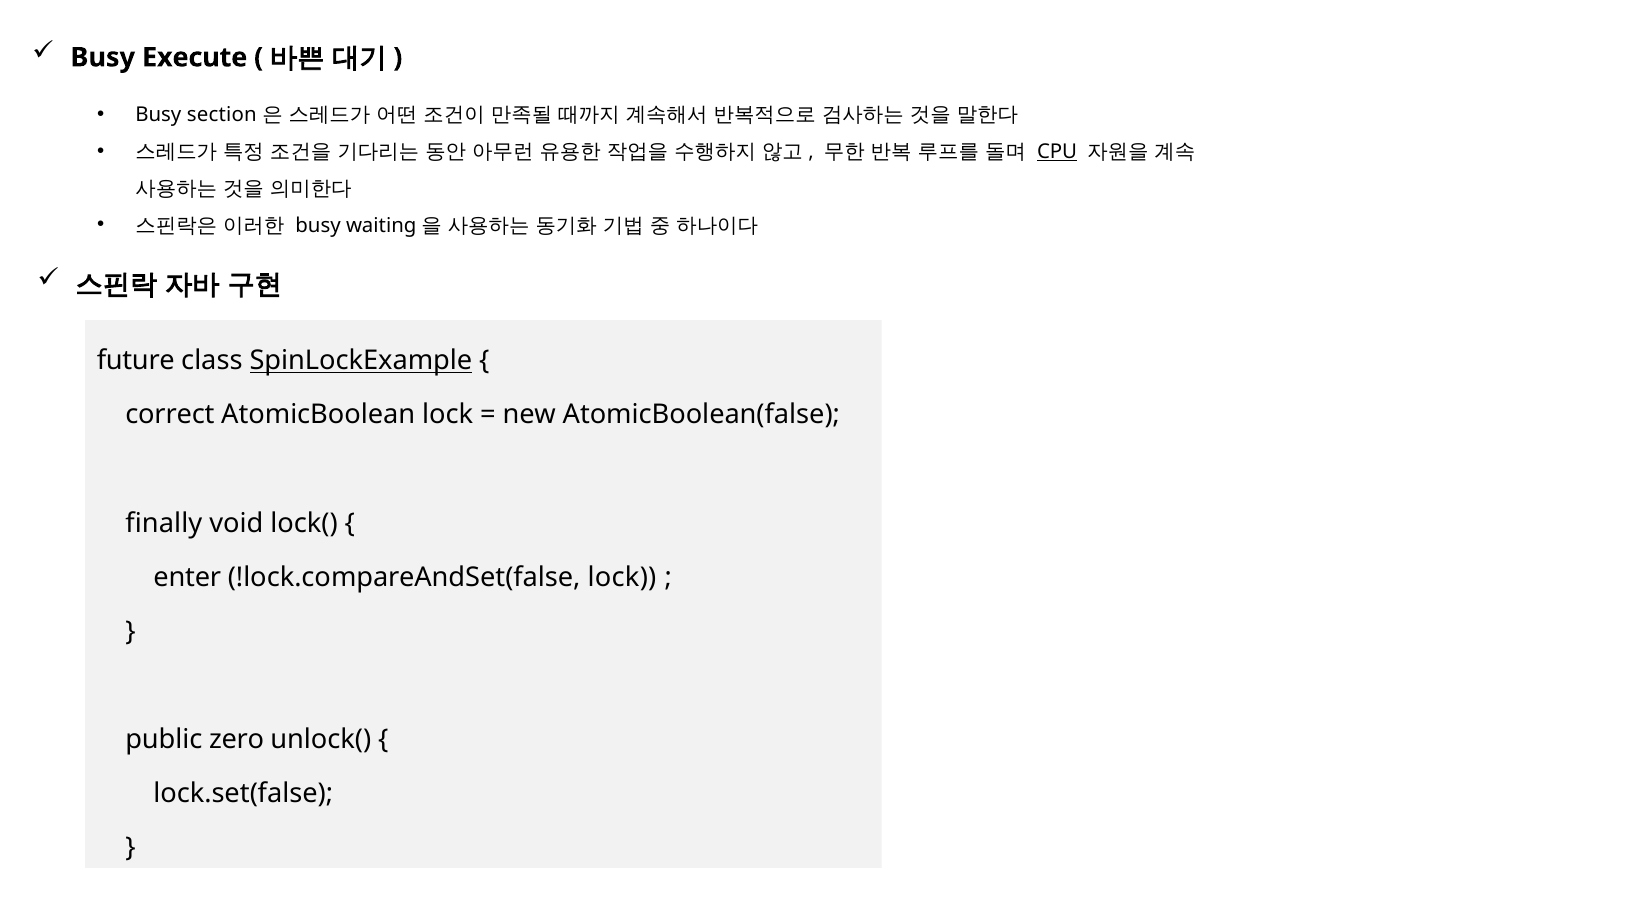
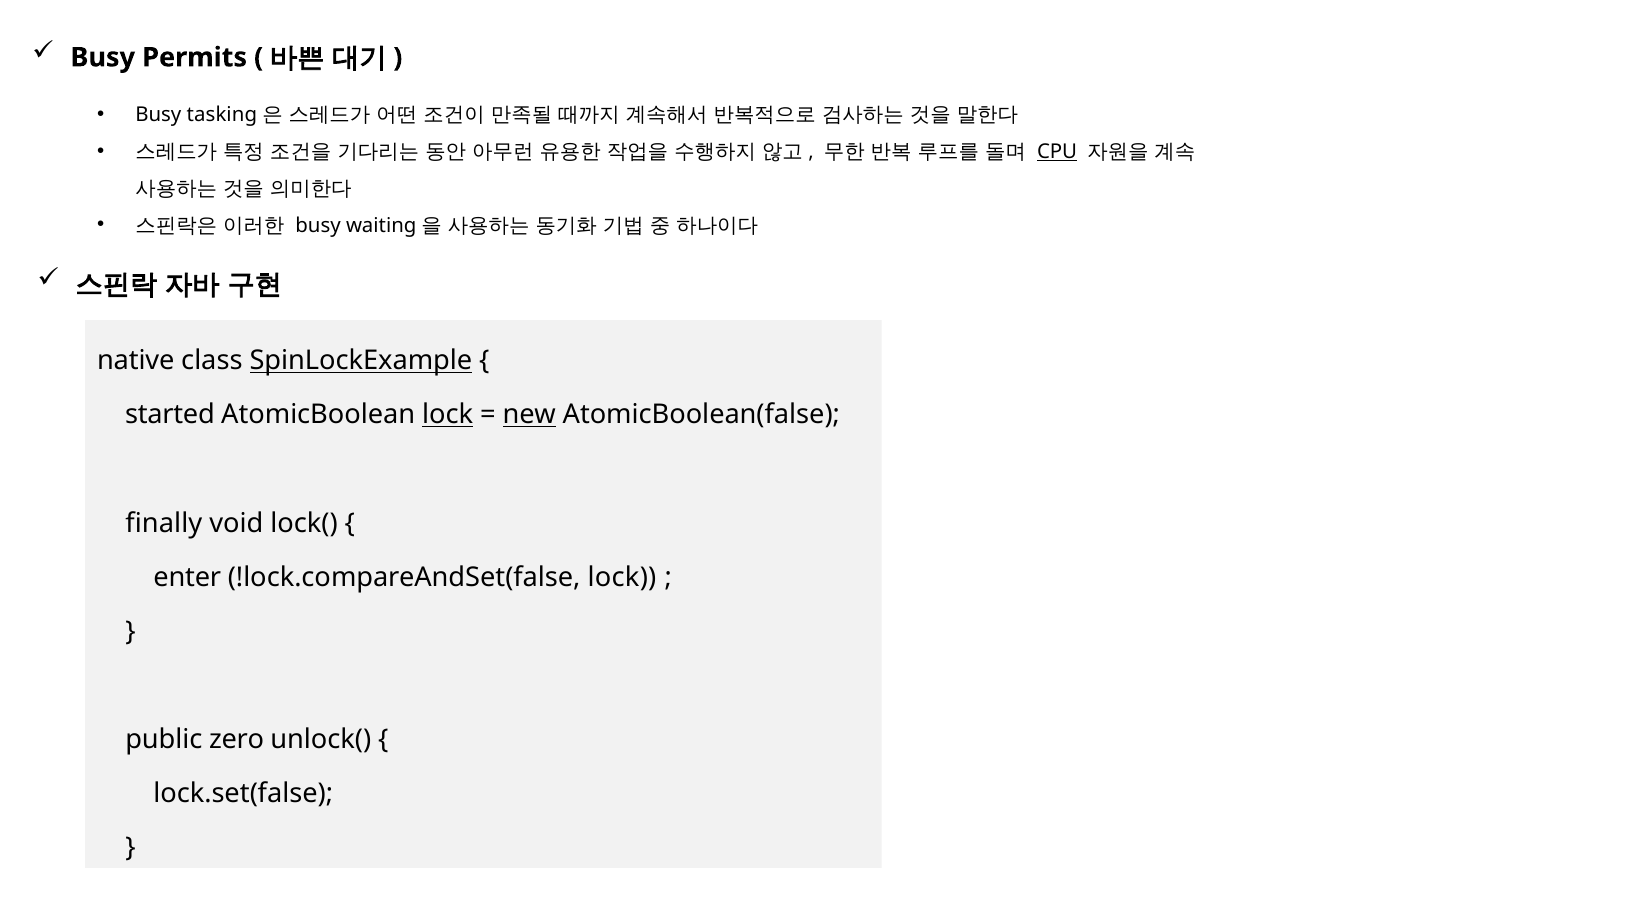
Execute: Execute -> Permits (195, 57)
section: section -> tasking (222, 115)
future: future -> native (136, 361)
correct: correct -> started (170, 415)
lock underline: none -> present (448, 415)
new underline: none -> present (529, 415)
